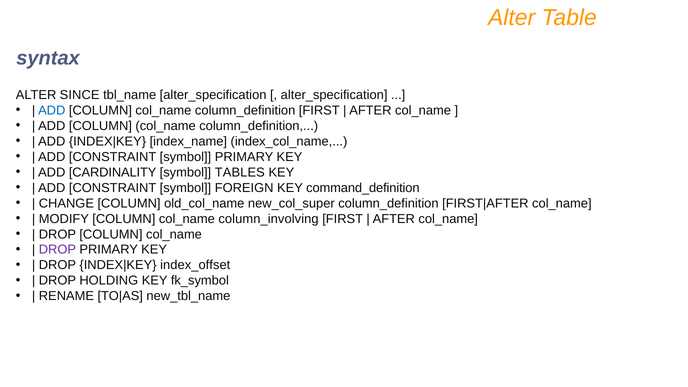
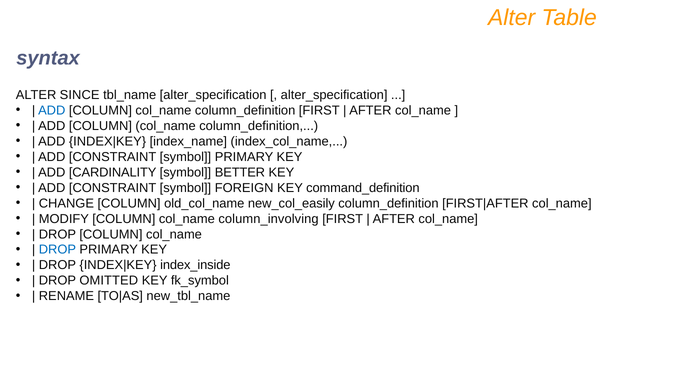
TABLES: TABLES -> BETTER (240, 172)
new_col_super: new_col_super -> new_col_easily (291, 203)
DROP colour: purple -> blue (57, 250)
index_offset: index_offset -> index_inside (195, 265)
HOLDING: HOLDING -> OMITTED (109, 281)
